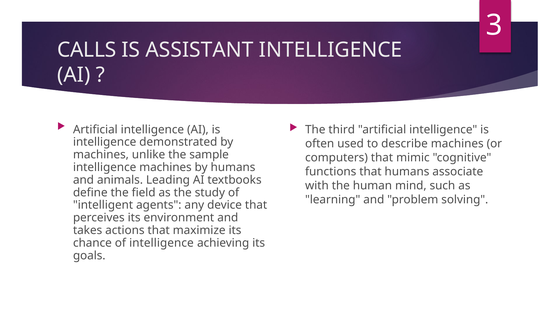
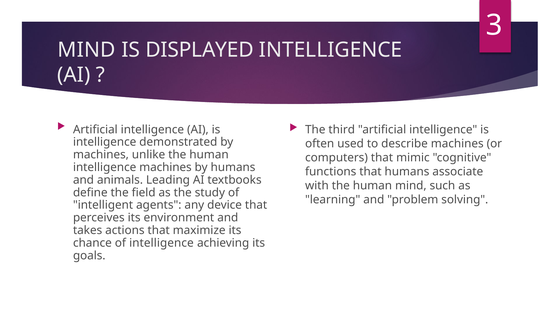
CALLS: CALLS -> MIND (86, 50)
ASSISTANT: ASSISTANT -> DISPLAYED (200, 50)
unlike the sample: sample -> human (209, 155)
